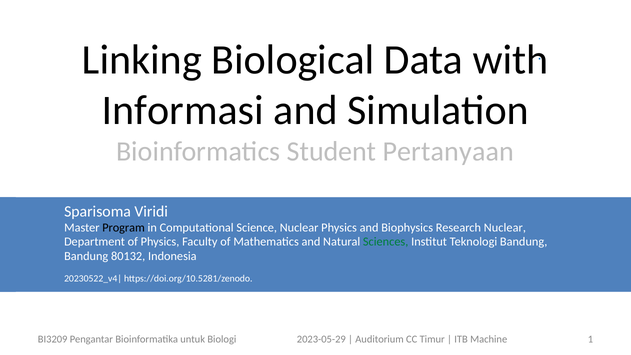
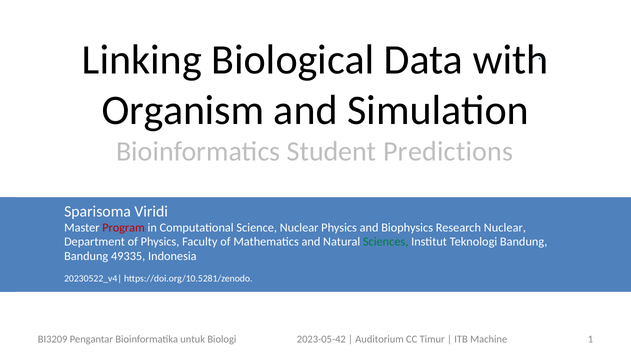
Informasi: Informasi -> Organism (183, 110)
Pertanyaan: Pertanyaan -> Predictions (448, 152)
Program colour: black -> red (124, 227)
80132: 80132 -> 49335 (128, 256)
2023-05-29: 2023-05-29 -> 2023-05-42 (321, 339)
